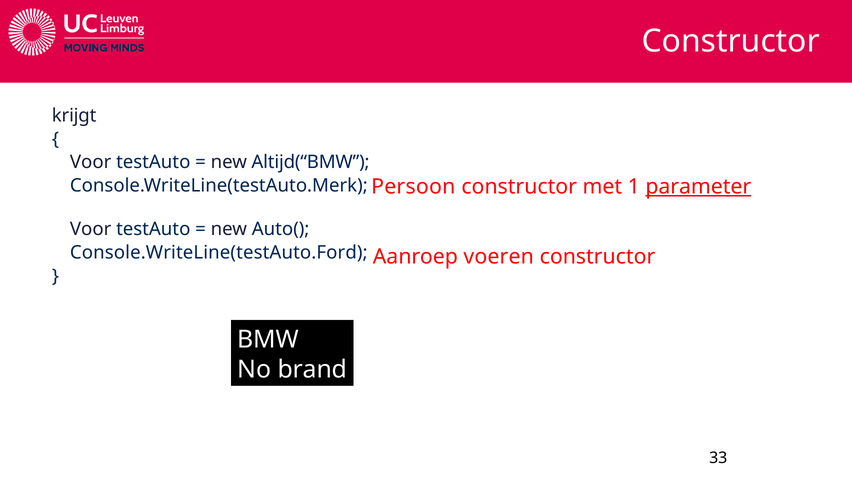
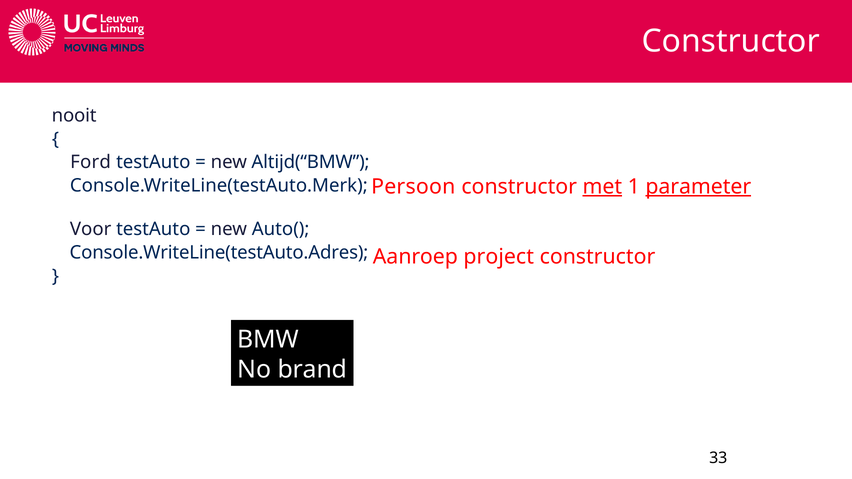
krijgt: krijgt -> nooit (74, 116)
Voor: Voor -> Ford (91, 162)
met underline: none -> present (602, 187)
Console.WriteLine(testAuto.Ford: Console.WriteLine(testAuto.Ford -> Console.WriteLine(testAuto.Adres (219, 253)
voeren: voeren -> project (499, 257)
